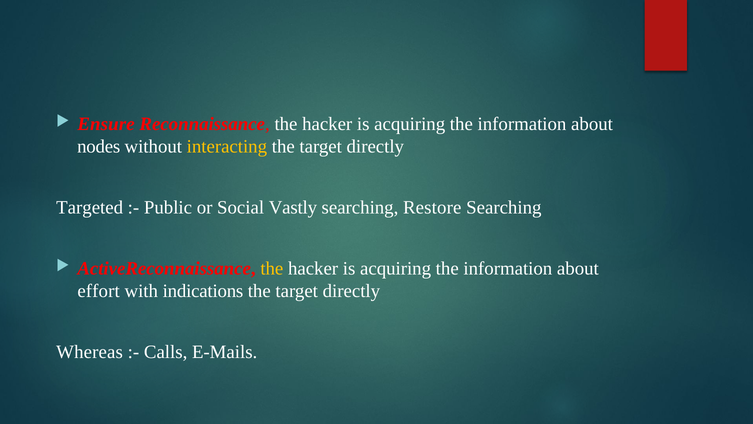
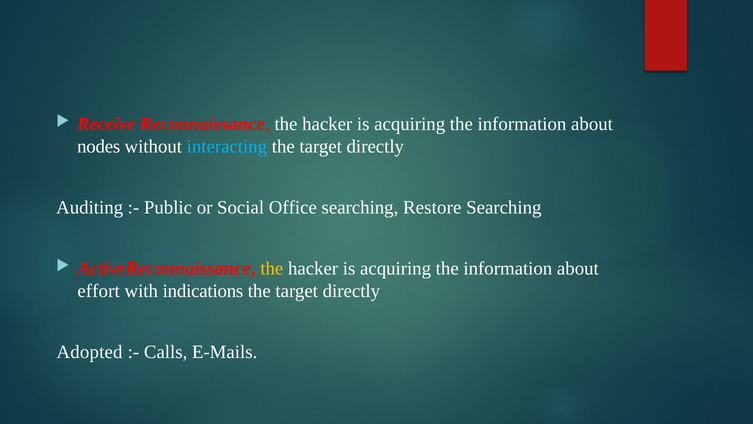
Ensure: Ensure -> Receive (106, 124)
interacting colour: yellow -> light blue (227, 146)
Targeted: Targeted -> Auditing (90, 207)
Vastly: Vastly -> Office (293, 207)
Whereas: Whereas -> Adopted (90, 352)
